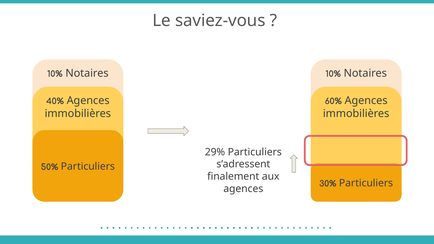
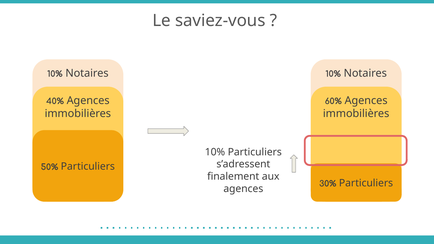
29%: 29% -> 10% (215, 152)
